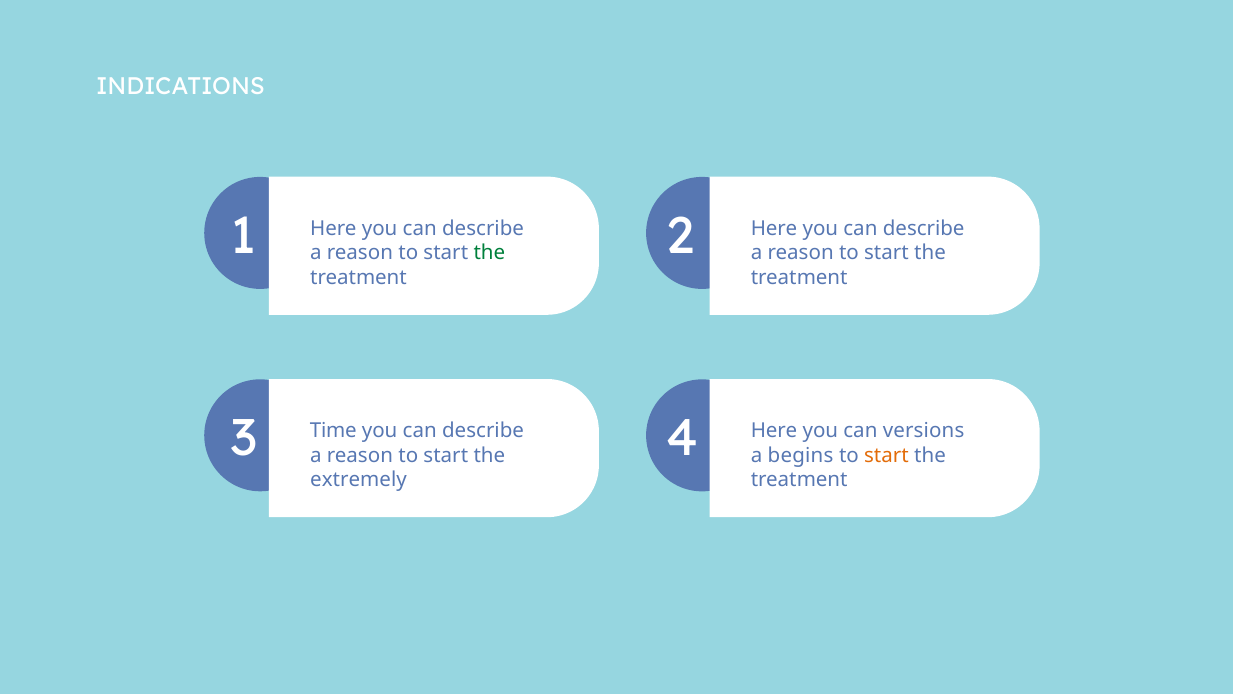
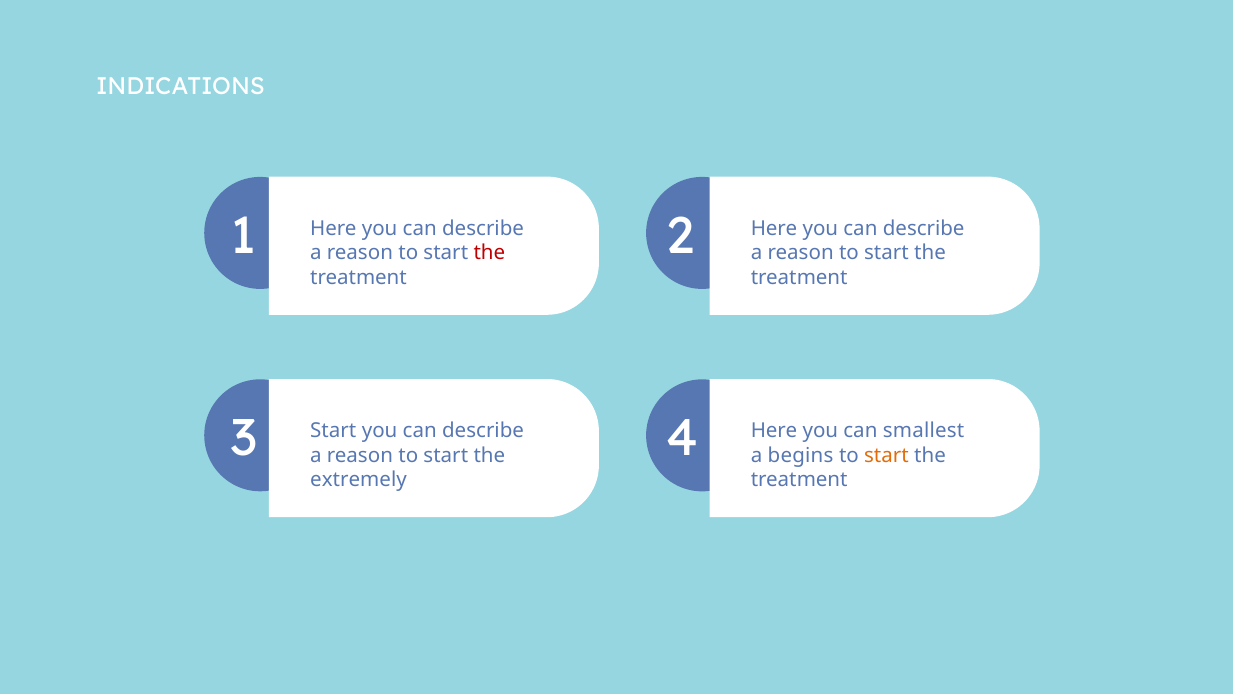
the colour: green -> red (489, 253)
3 Time: Time -> Start (333, 431)
versions: versions -> smallest (924, 431)
